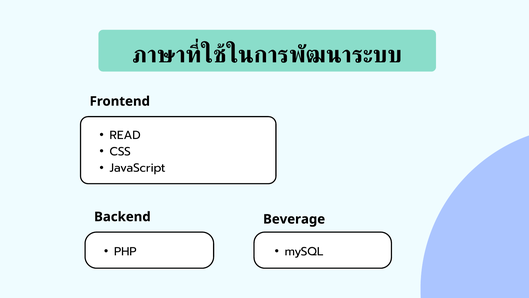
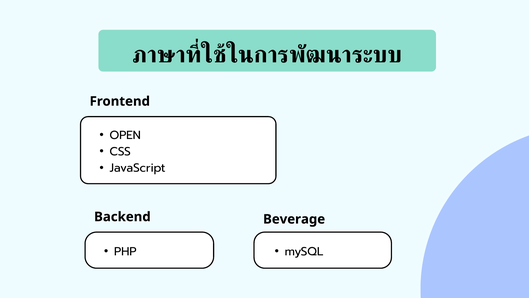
READ: READ -> OPEN (125, 135)
